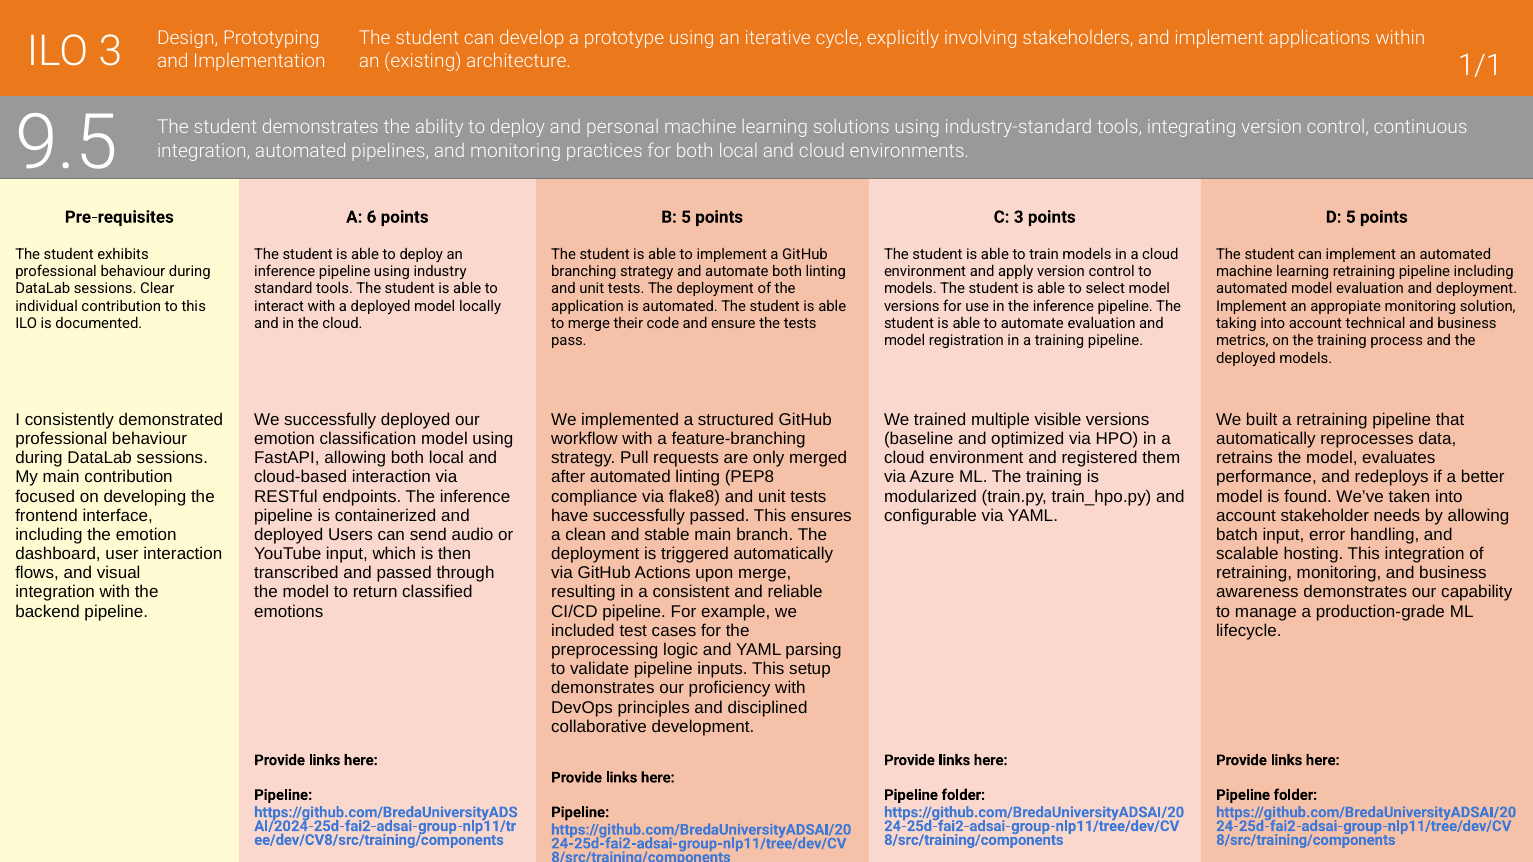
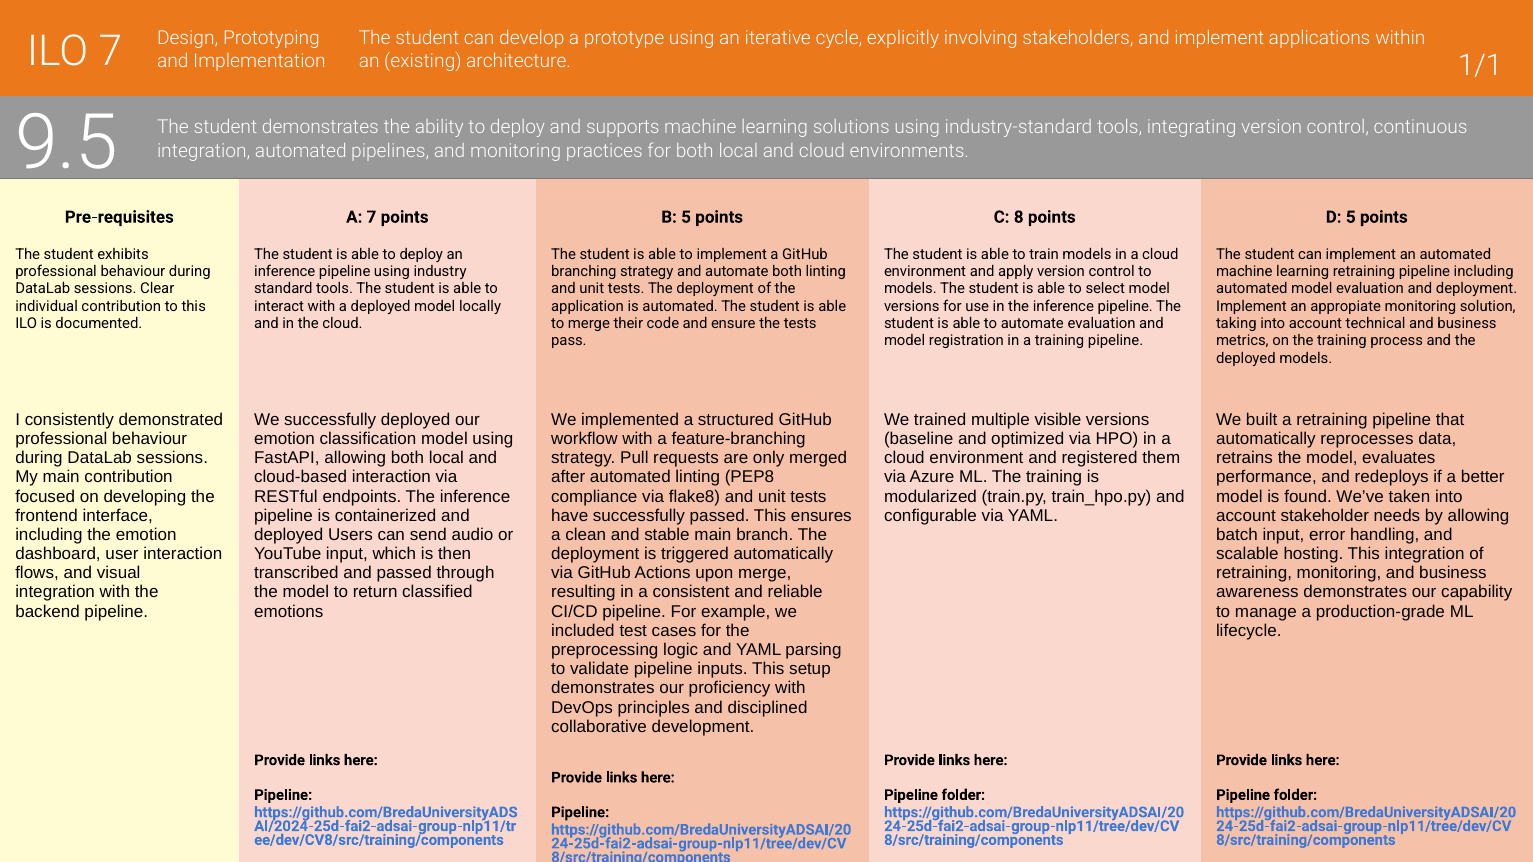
ILO 3: 3 -> 7 (110, 51)
personal: personal -> supports (623, 128)
A 6: 6 -> 7 (371, 217)
C 3: 3 -> 8 (1019, 217)
